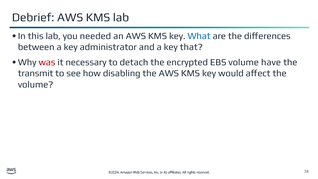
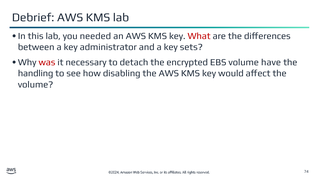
What colour: blue -> red (199, 36)
that: that -> sets (191, 47)
transmit: transmit -> handling (36, 73)
